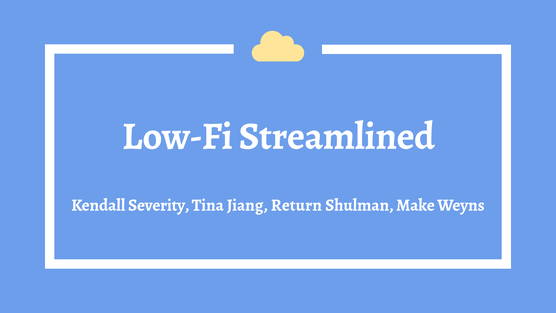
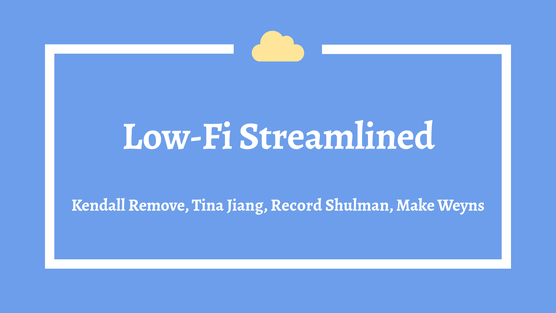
Severity: Severity -> Remove (159, 205)
Return: Return -> Record (296, 205)
